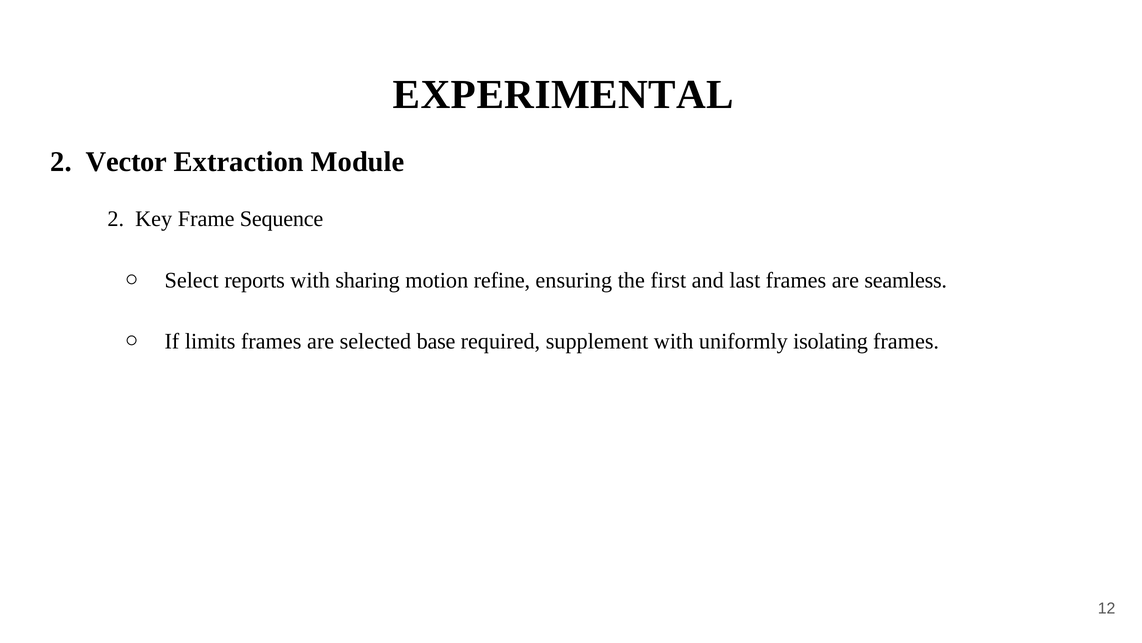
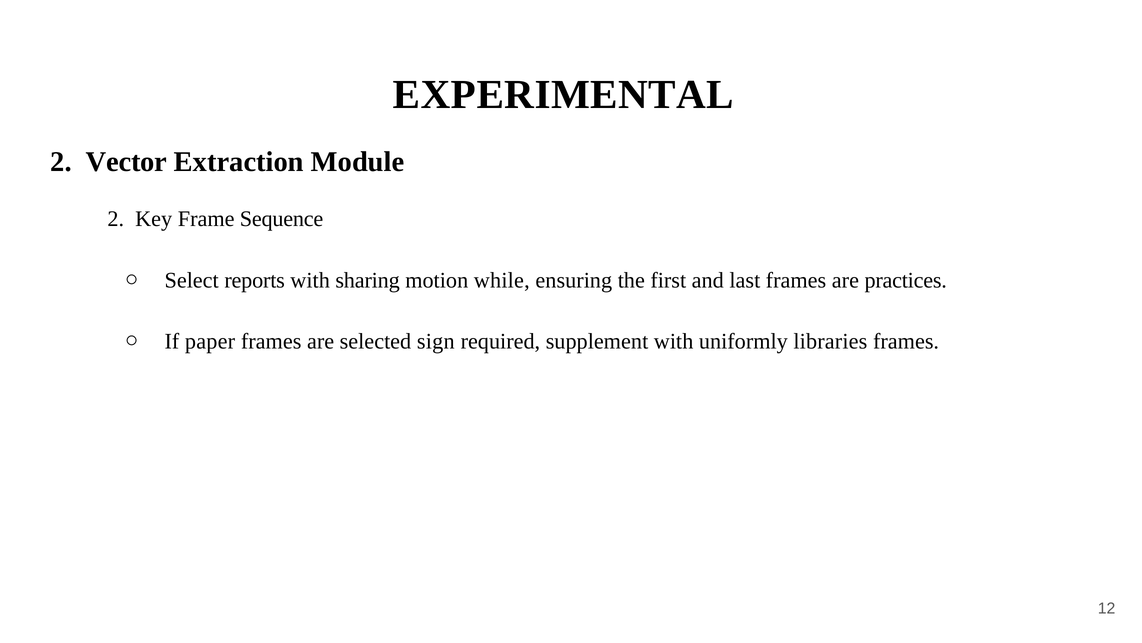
refine: refine -> while (502, 280)
seamless: seamless -> practices (906, 280)
limits: limits -> paper (210, 341)
base: base -> sign (436, 341)
isolating: isolating -> libraries (830, 341)
